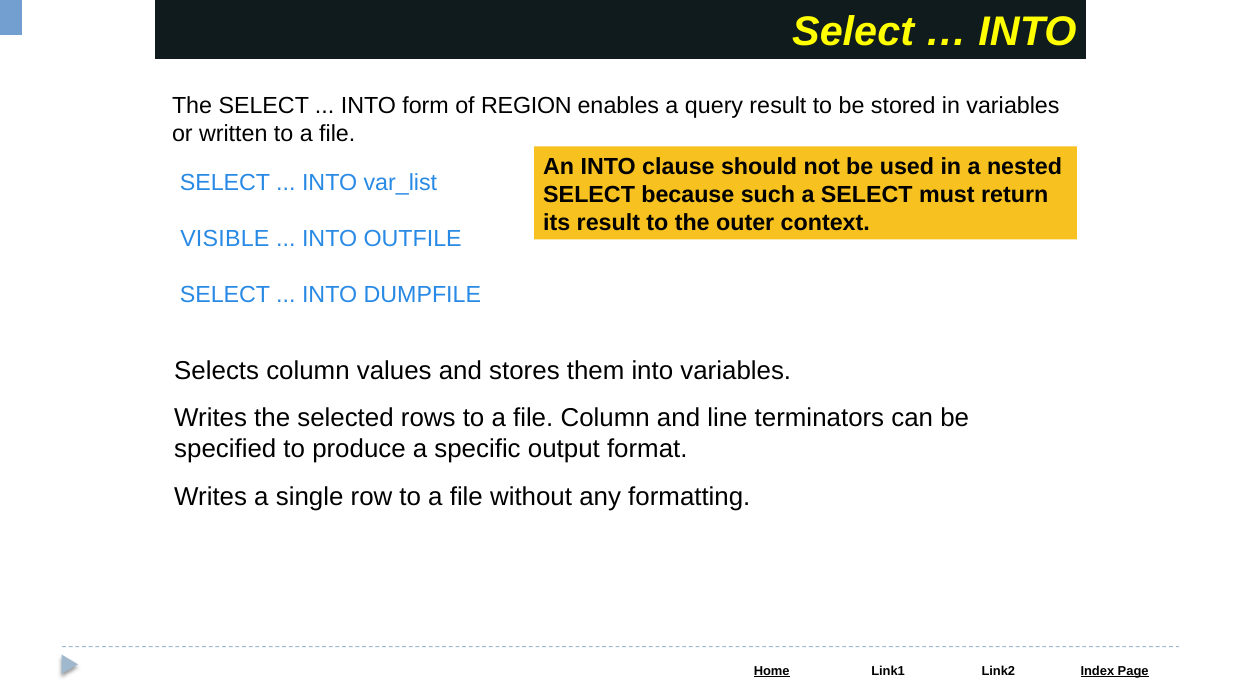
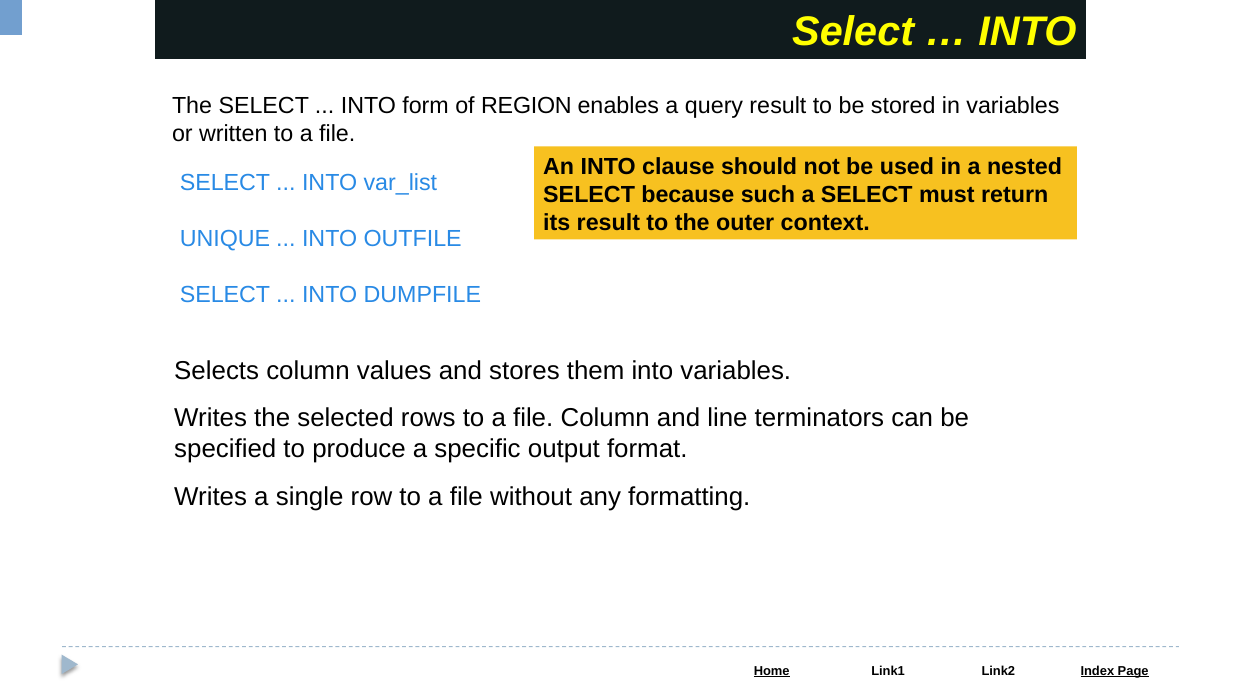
VISIBLE: VISIBLE -> UNIQUE (225, 239)
